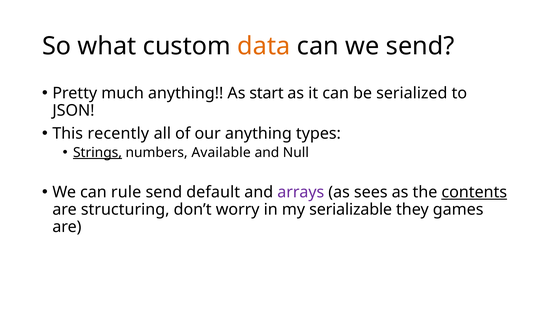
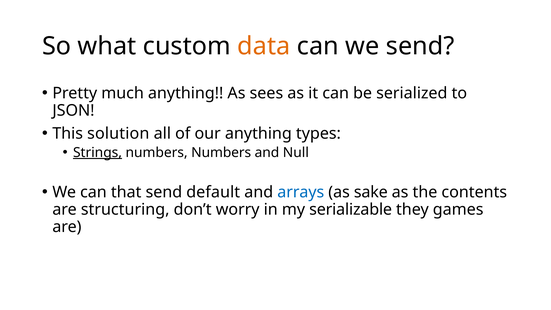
start: start -> sees (266, 93)
recently: recently -> solution (118, 134)
numbers Available: Available -> Numbers (221, 153)
rule: rule -> that (126, 192)
arrays colour: purple -> blue (301, 192)
sees: sees -> sake (371, 192)
contents underline: present -> none (474, 192)
